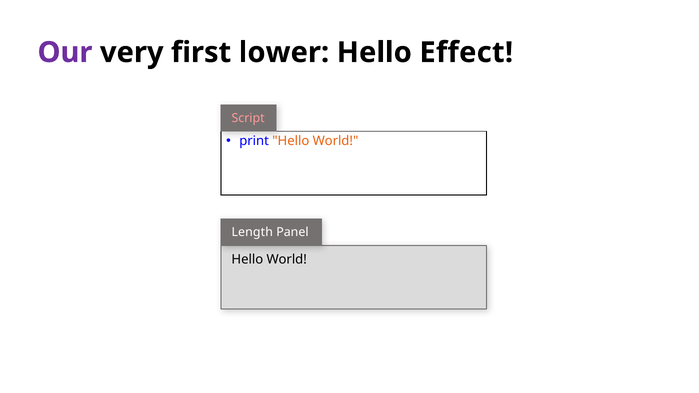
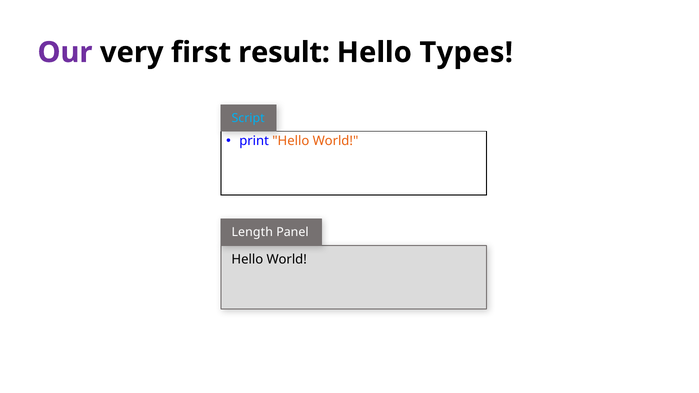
lower: lower -> result (284, 52)
Effect: Effect -> Types (466, 52)
Script colour: pink -> light blue (248, 118)
